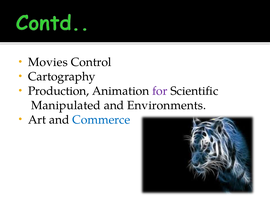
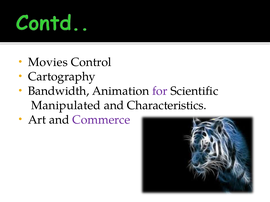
Production: Production -> Bandwidth (59, 91)
Environments: Environments -> Characteristics (167, 106)
Commerce colour: blue -> purple (101, 120)
